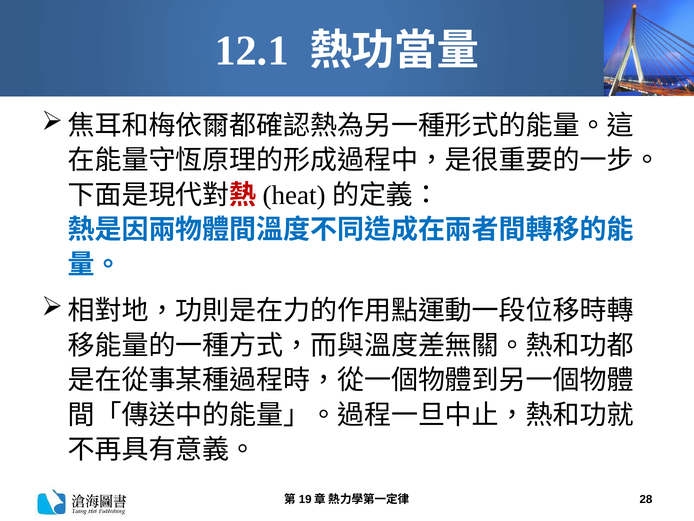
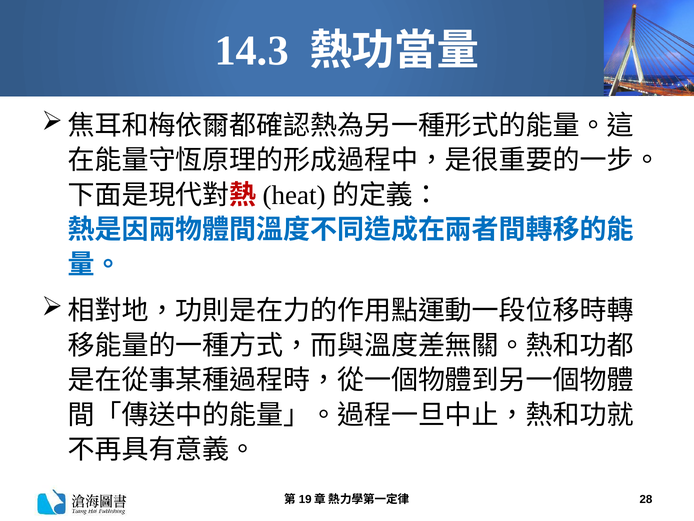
12.1: 12.1 -> 14.3 (252, 51)
